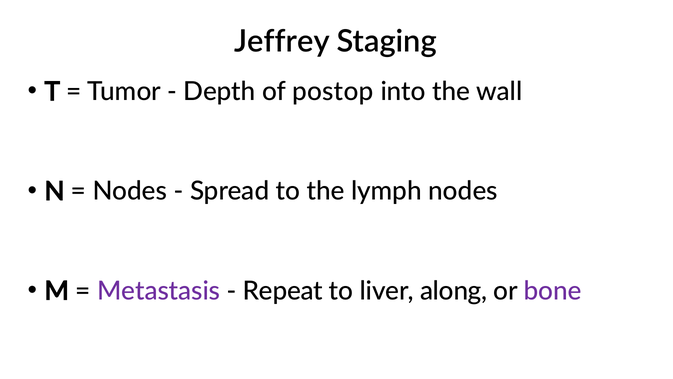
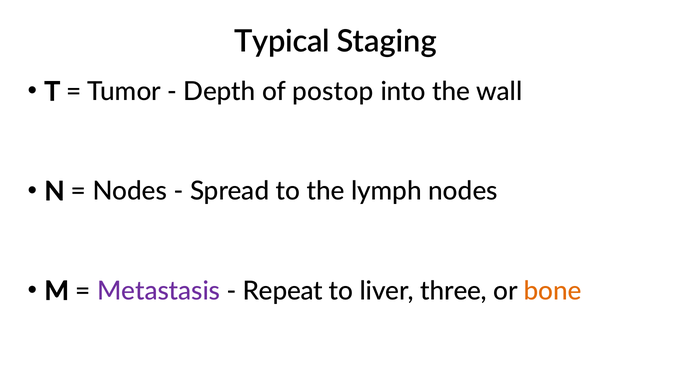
Jeffrey: Jeffrey -> Typical (282, 42)
along: along -> three (454, 291)
bone colour: purple -> orange (553, 291)
